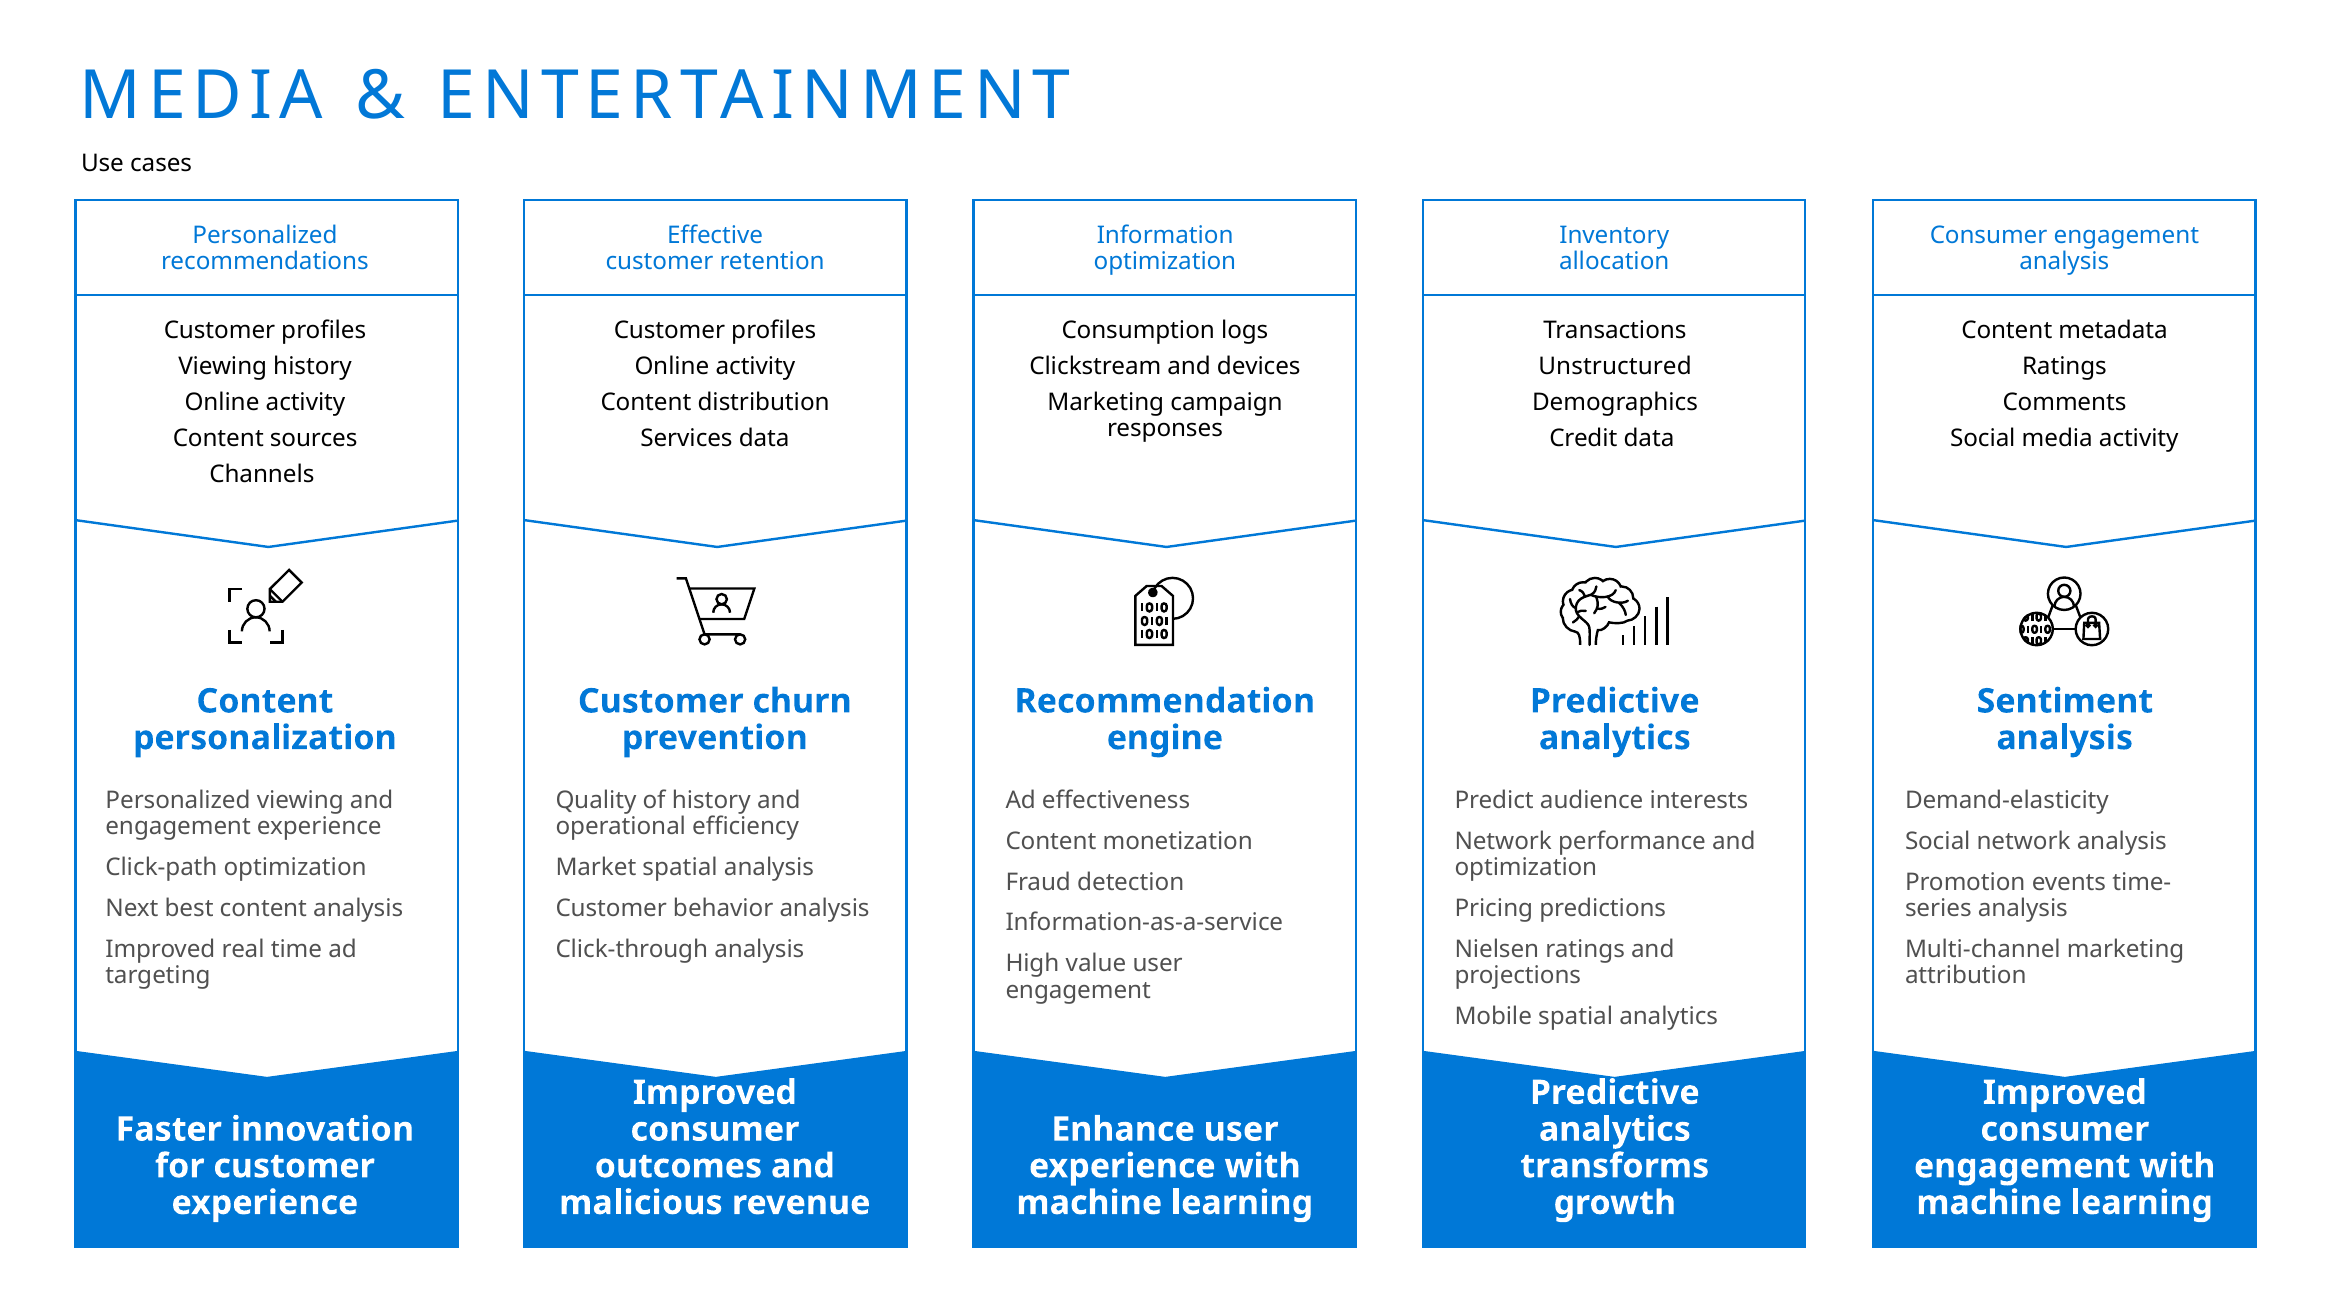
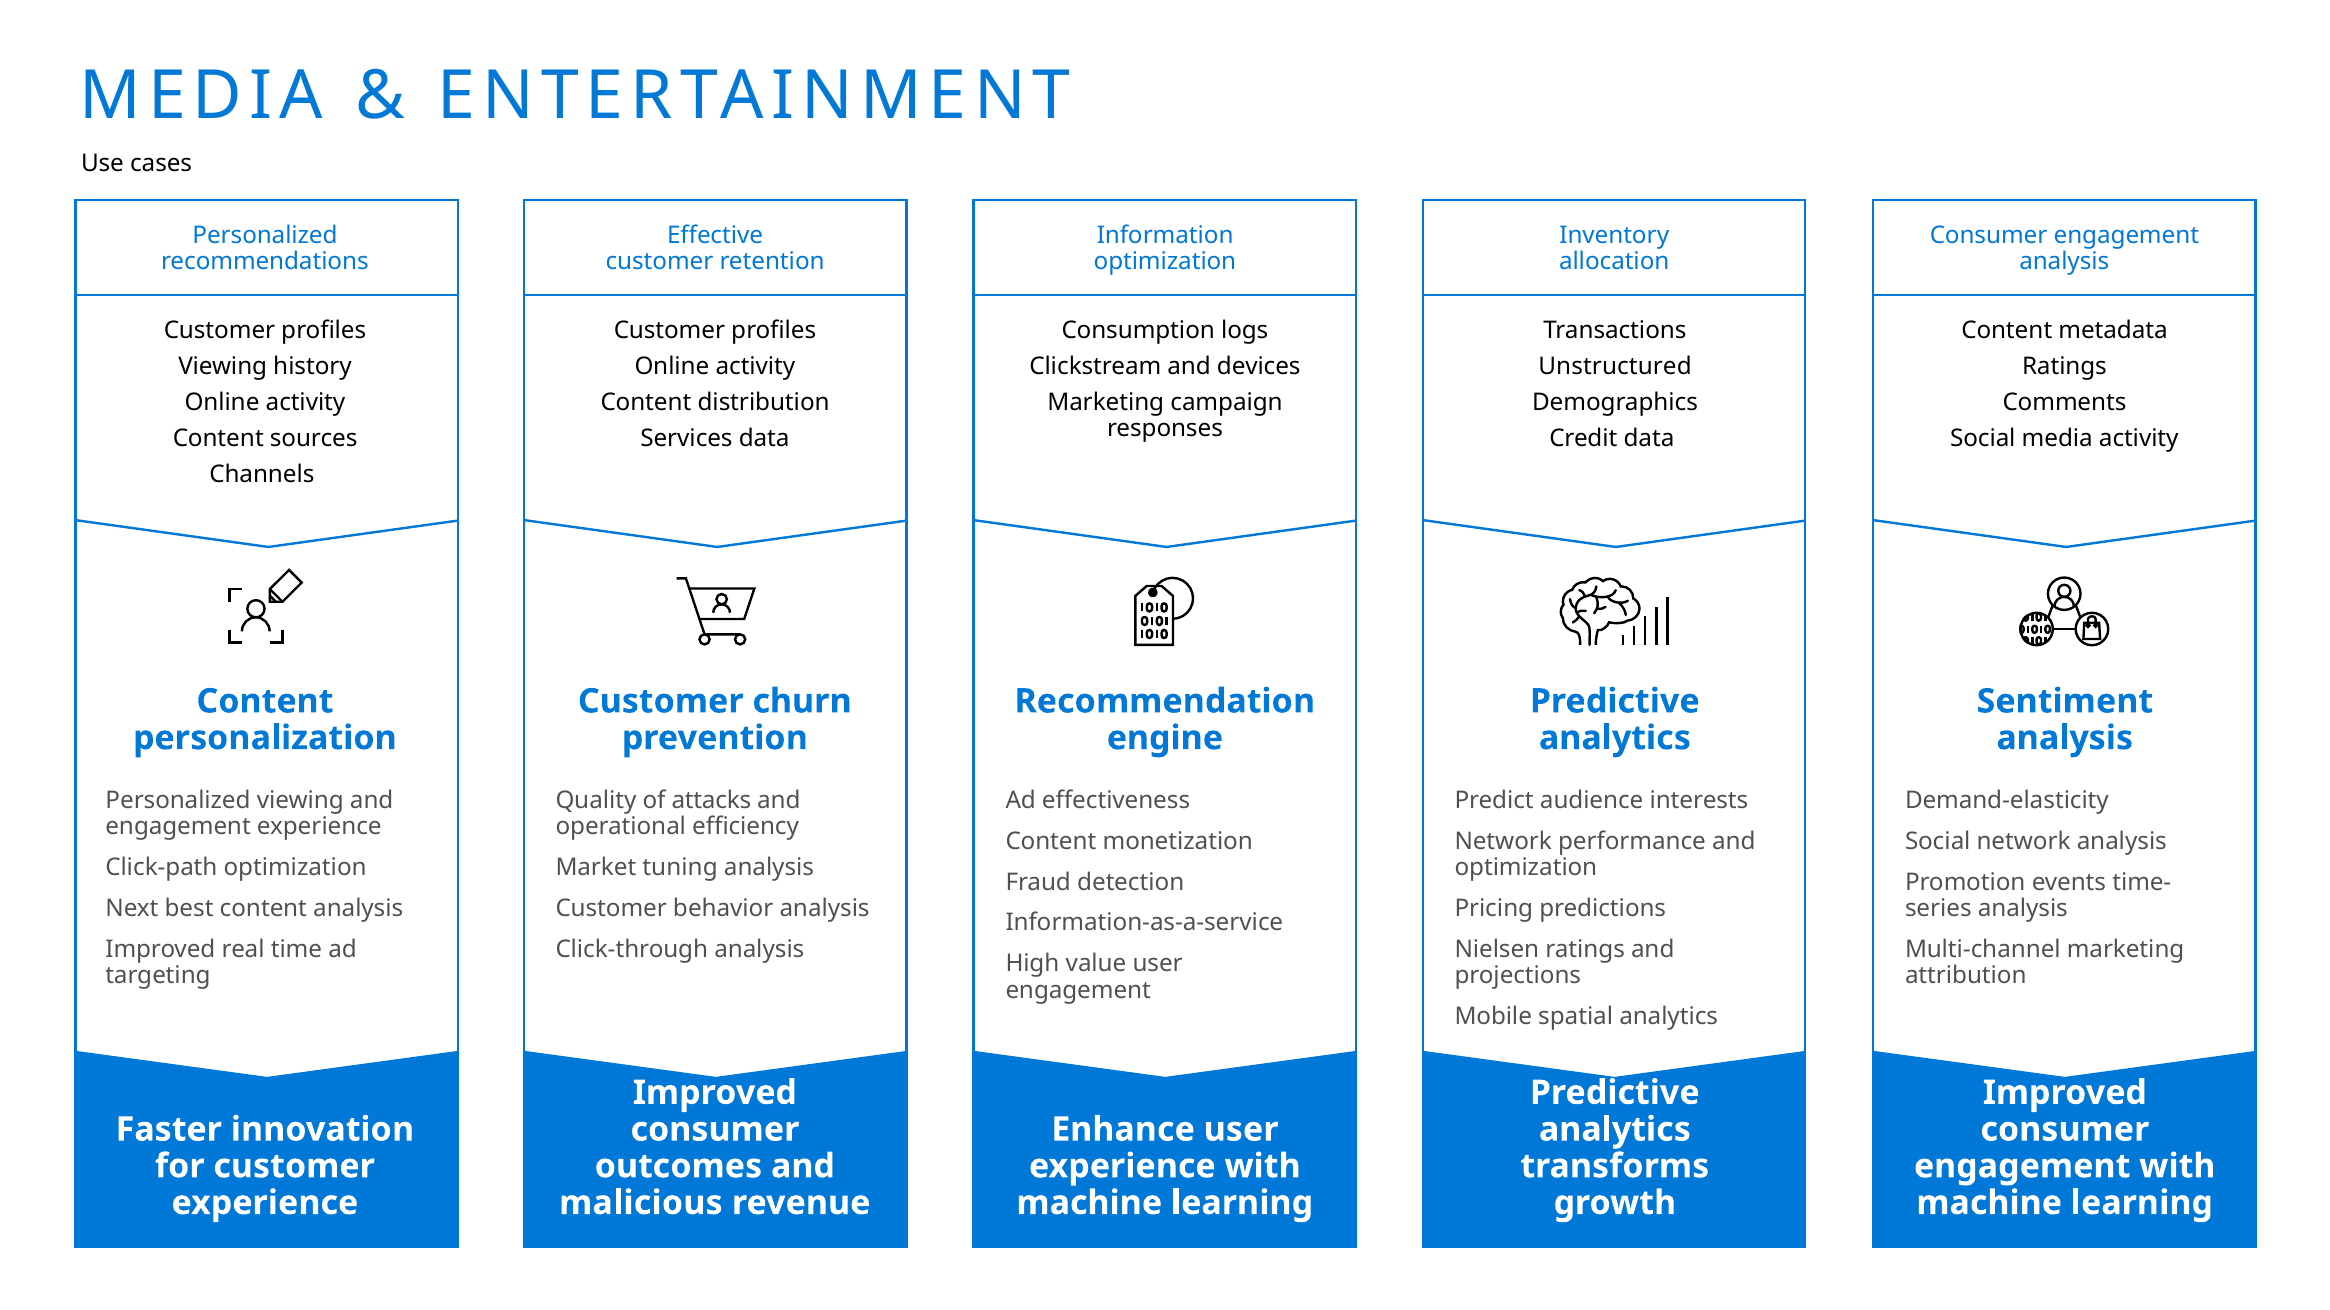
of history: history -> attacks (711, 801)
Market spatial: spatial -> tuning (680, 868)
